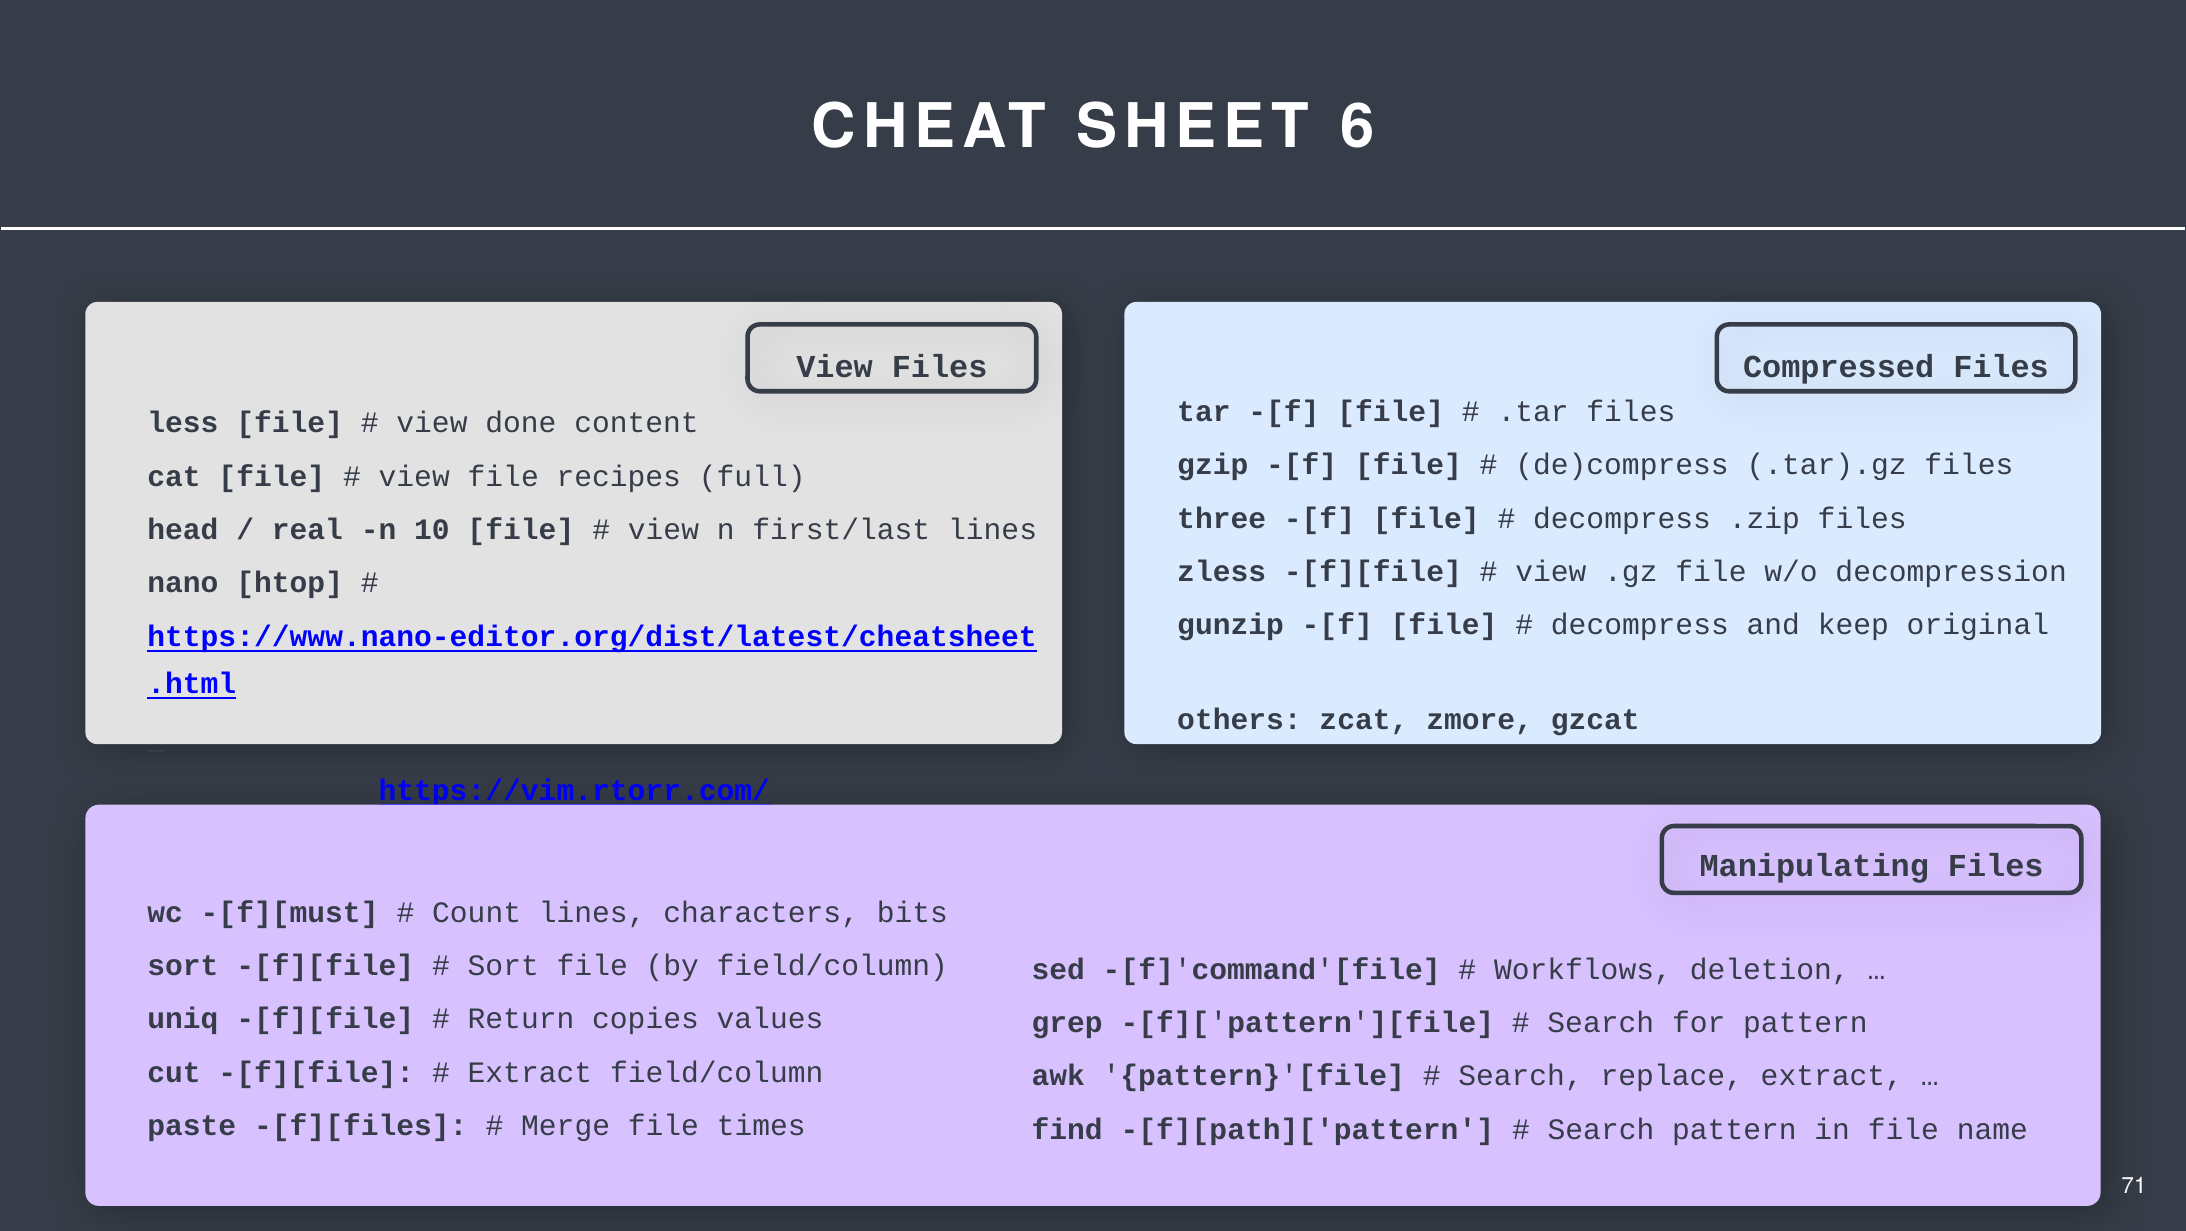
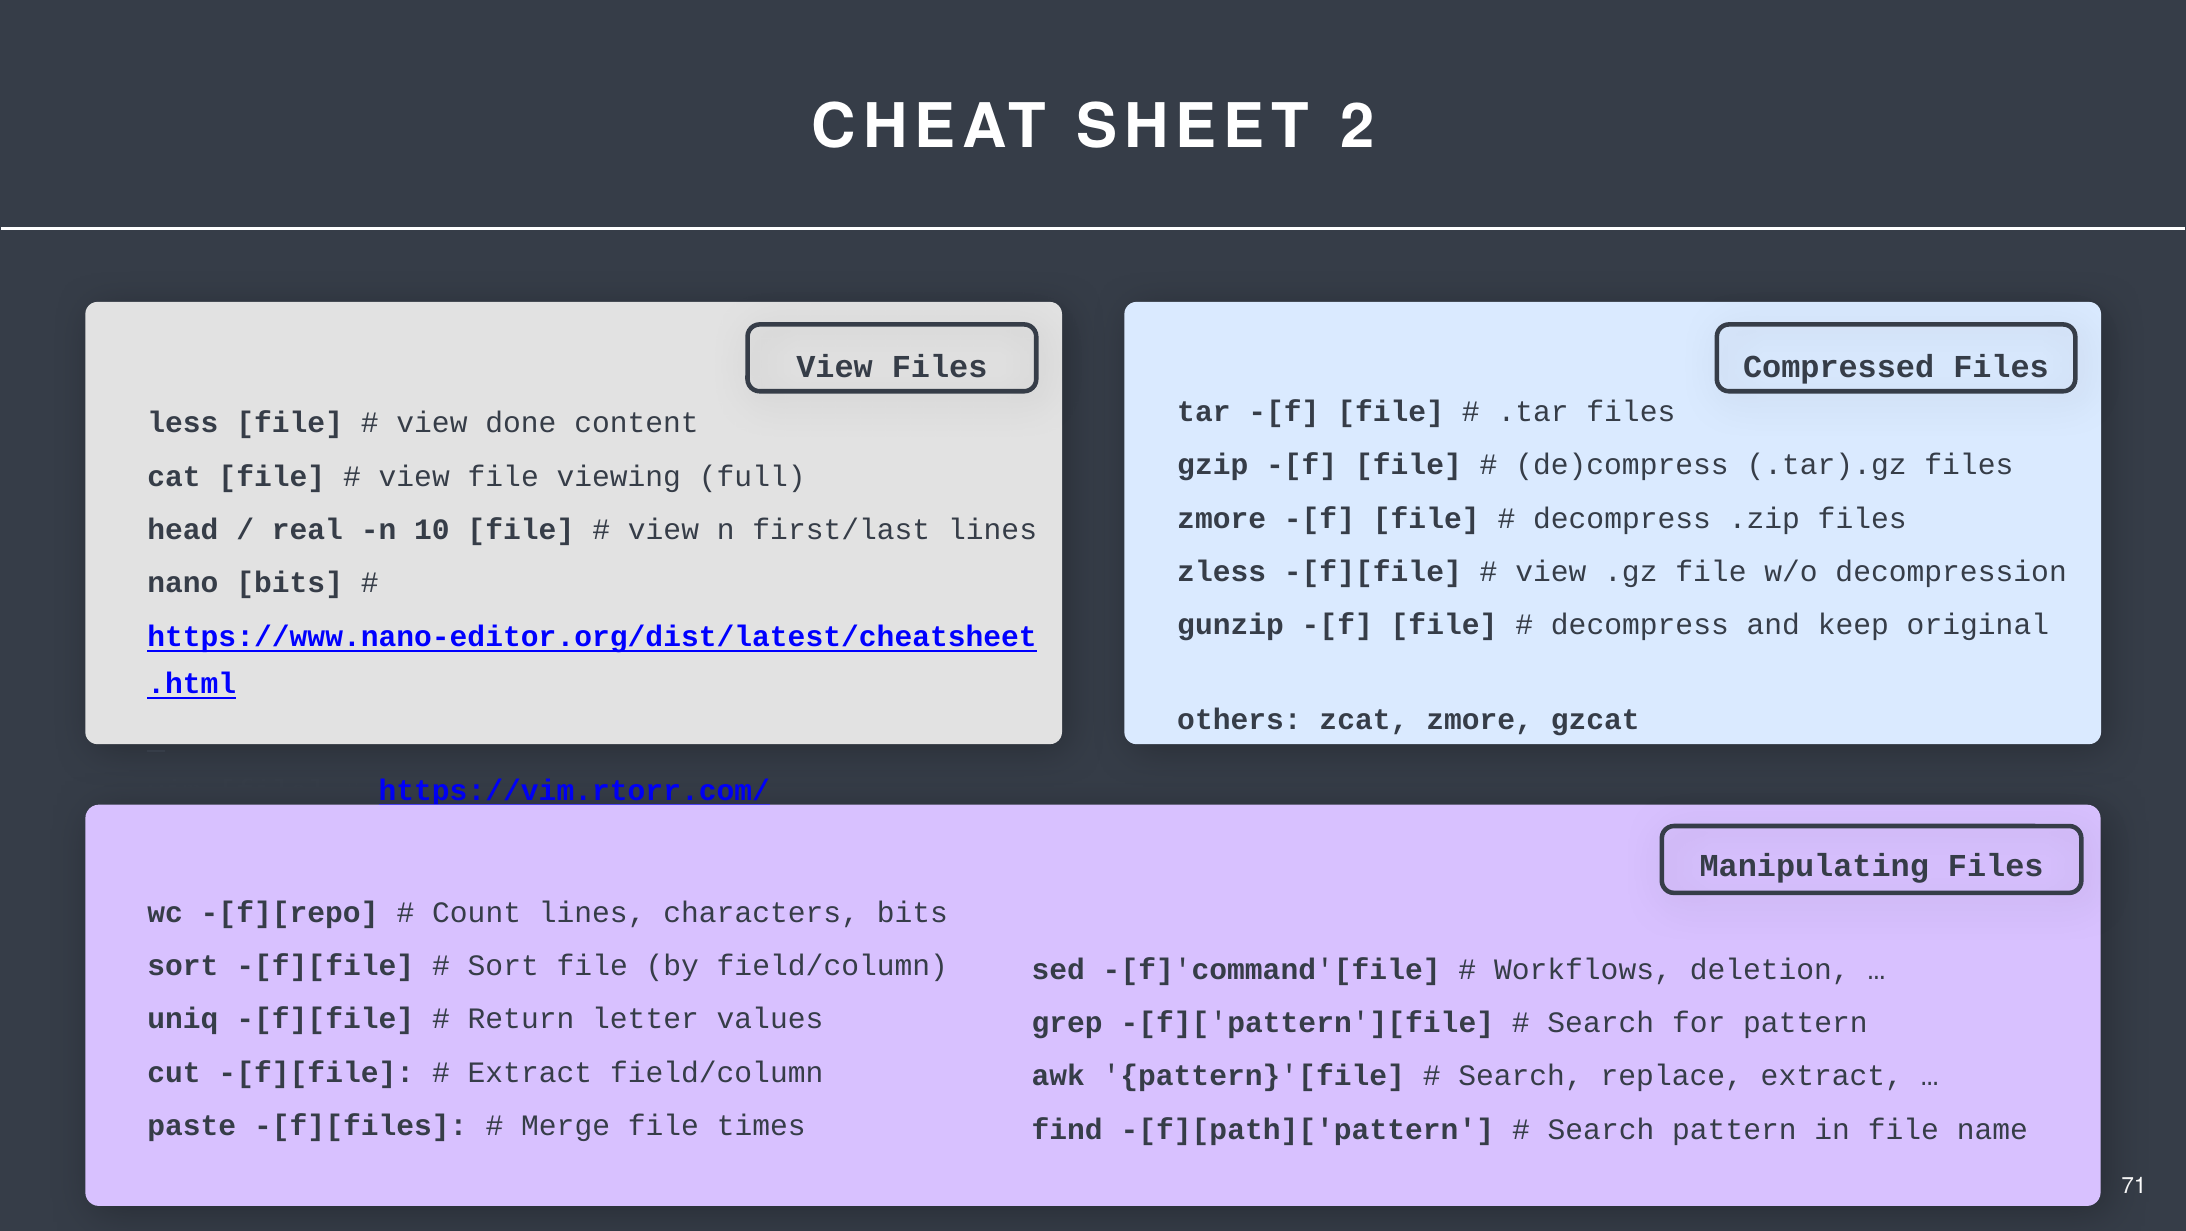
6: 6 -> 2 (1357, 127)
recipes: recipes -> viewing (619, 476)
three: three -> zmore (1222, 518)
nano htop: htop -> bits (290, 583)
-[f][must: -[f][must -> -[f][repo (290, 912)
copies: copies -> letter (646, 1019)
